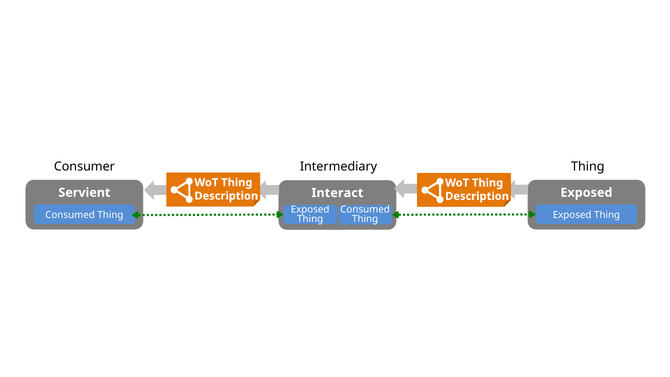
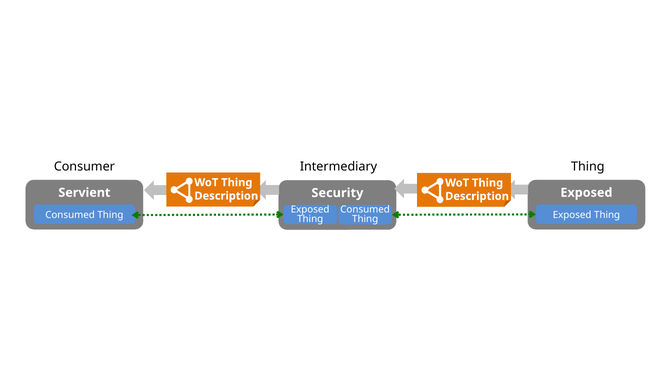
Interact: Interact -> Security (337, 193)
